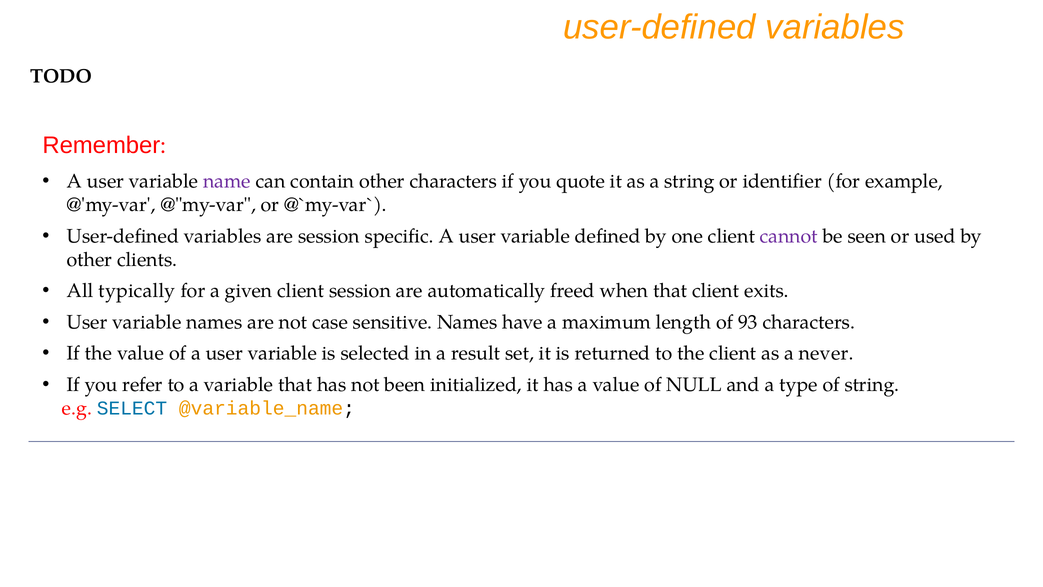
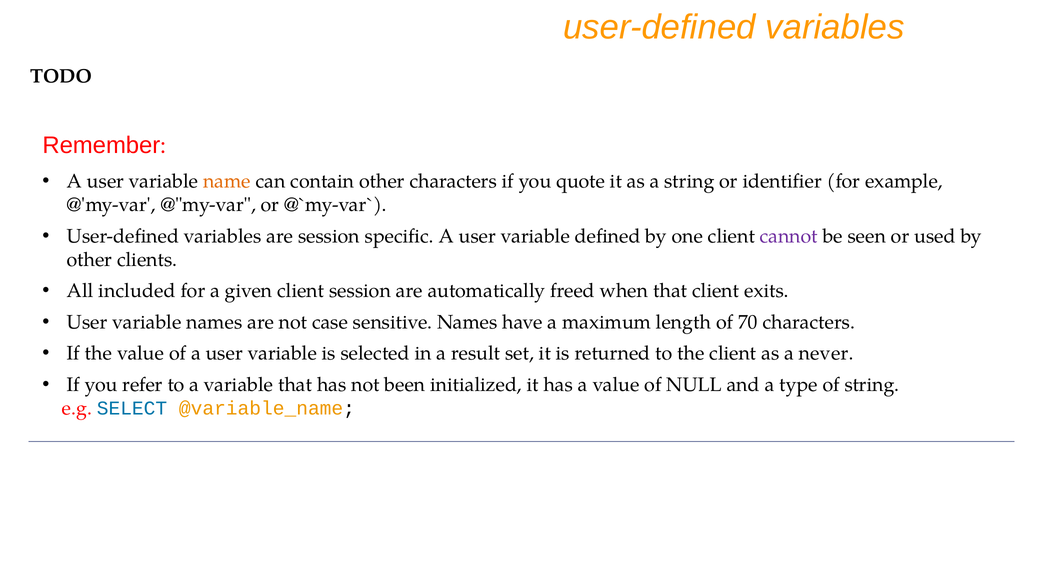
name colour: purple -> orange (227, 181)
typically: typically -> included (137, 291)
93: 93 -> 70 (748, 322)
